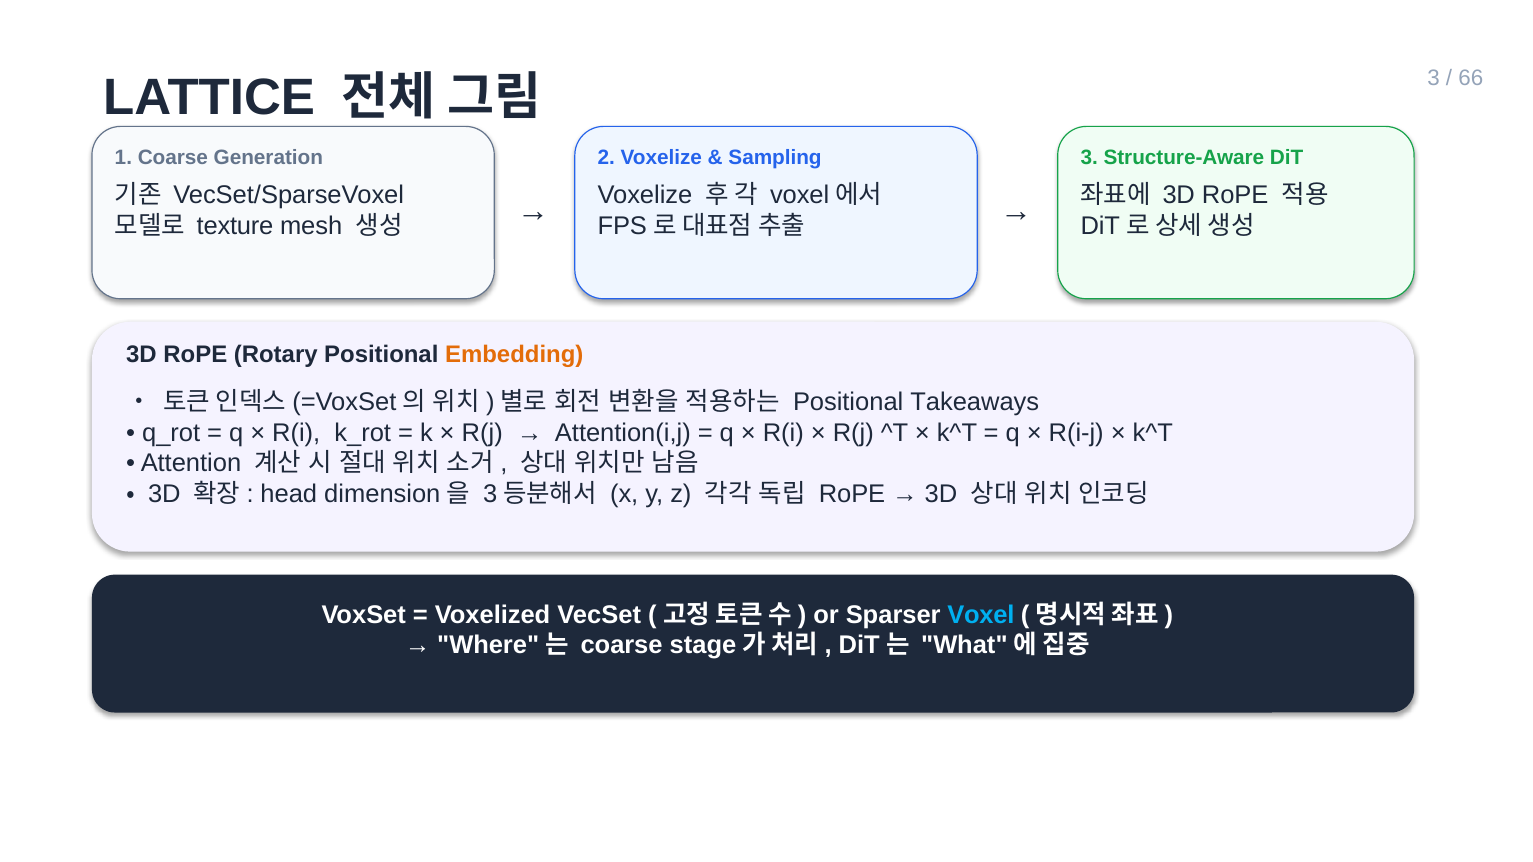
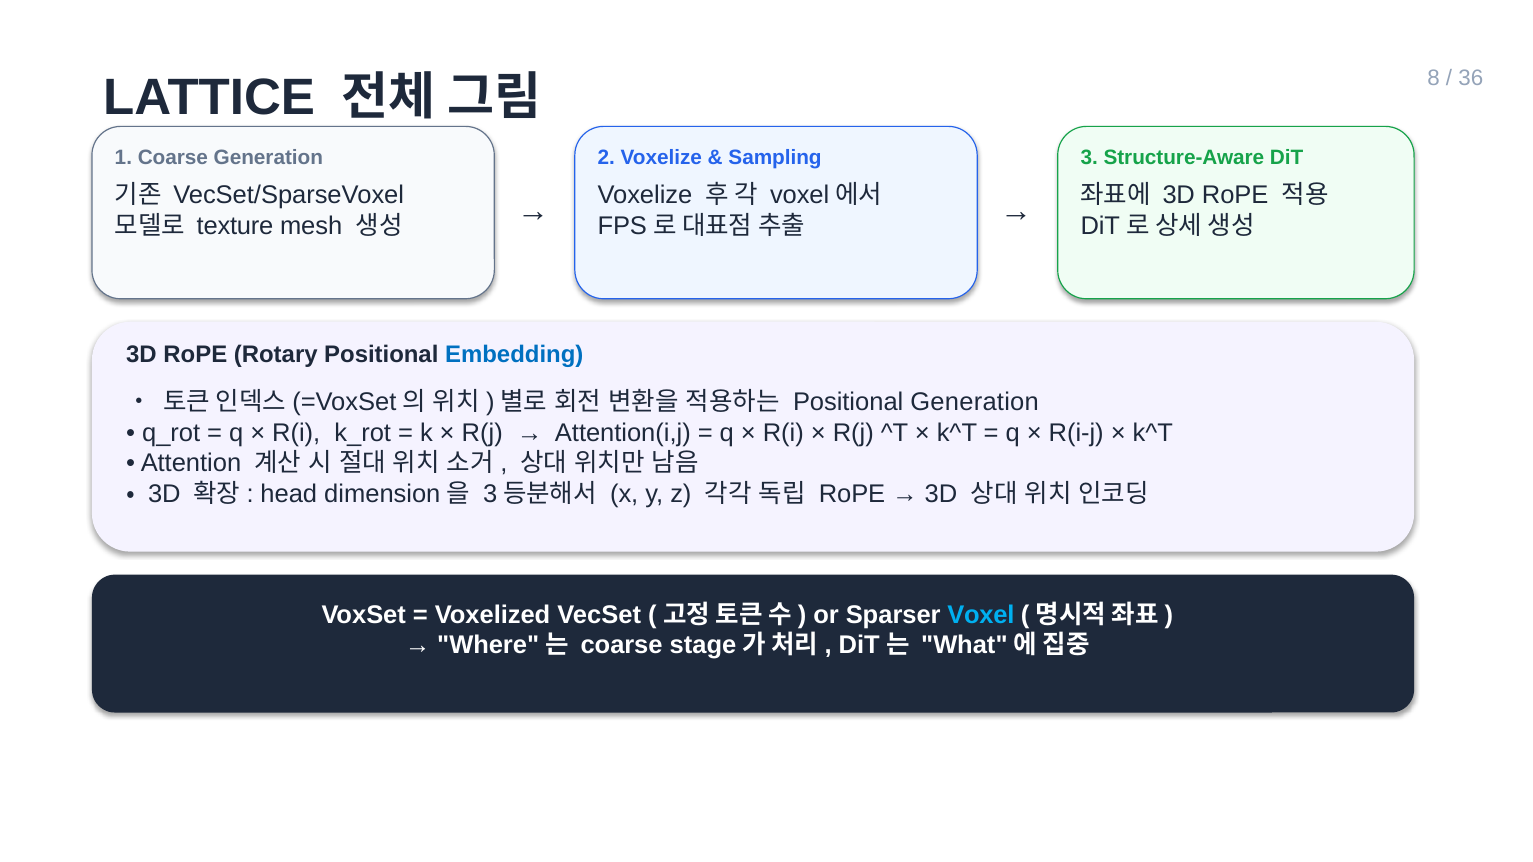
3: 3 -> 8 (1434, 78)
66: 66 -> 36 (1471, 78)
Embedding colour: orange -> blue (514, 355)
Positional Takeaways: Takeaways -> Generation (975, 402)
